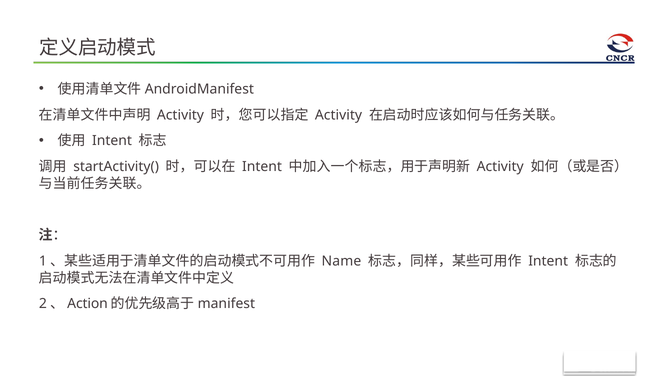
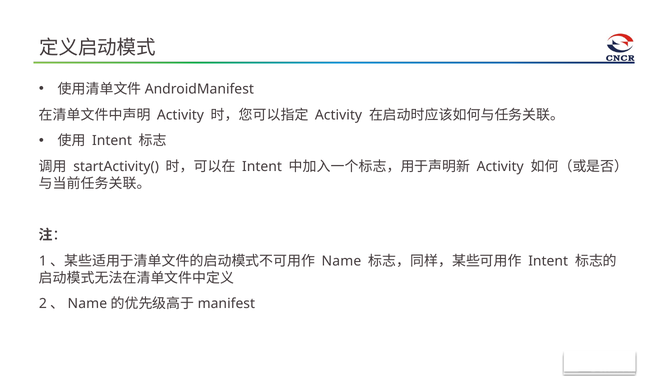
Action: Action -> Name (87, 304)
